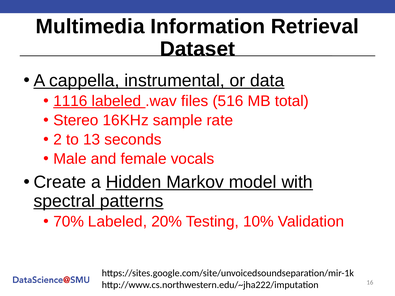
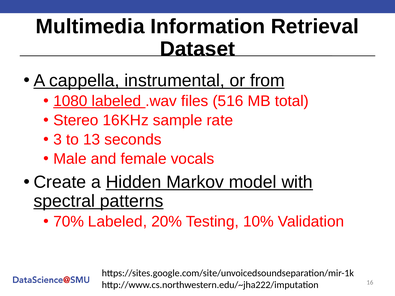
data: data -> from (267, 81)
1116: 1116 -> 1080 (70, 101)
2: 2 -> 3 (58, 140)
